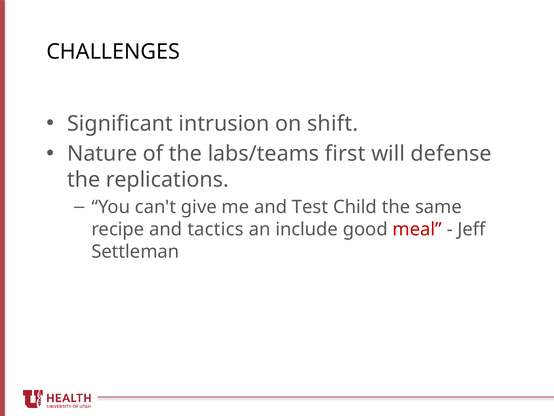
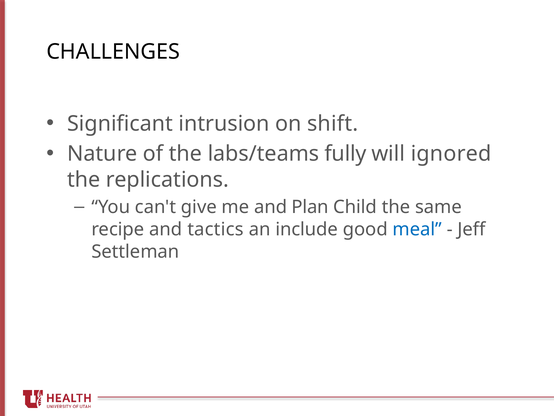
first: first -> fully (345, 154)
defense: defense -> ignored (451, 154)
Test: Test -> Plan (310, 207)
meal colour: red -> blue (417, 229)
